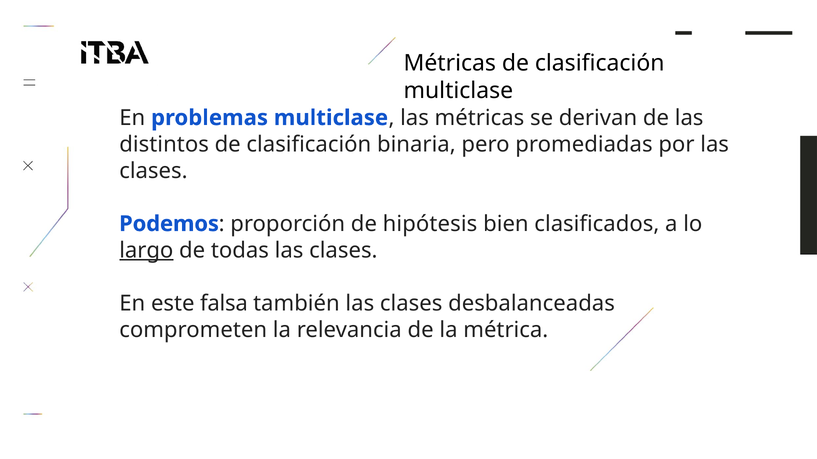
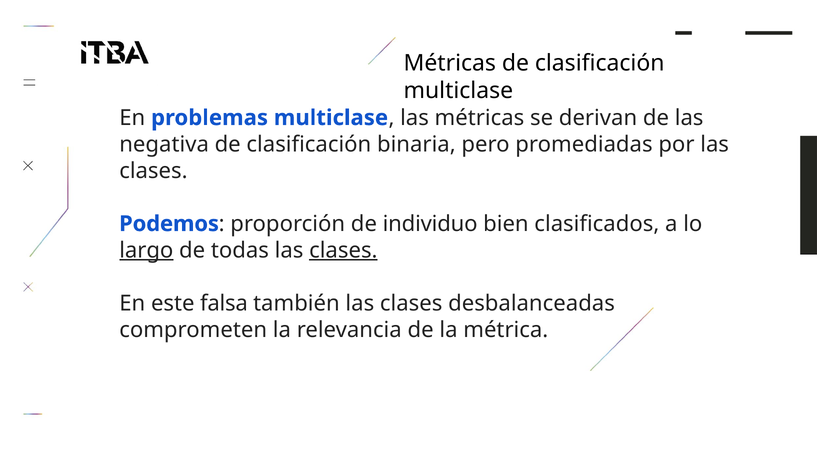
distintos: distintos -> negativa (164, 144)
hipótesis: hipótesis -> individuo (430, 224)
clases underline: none -> present (343, 251)
